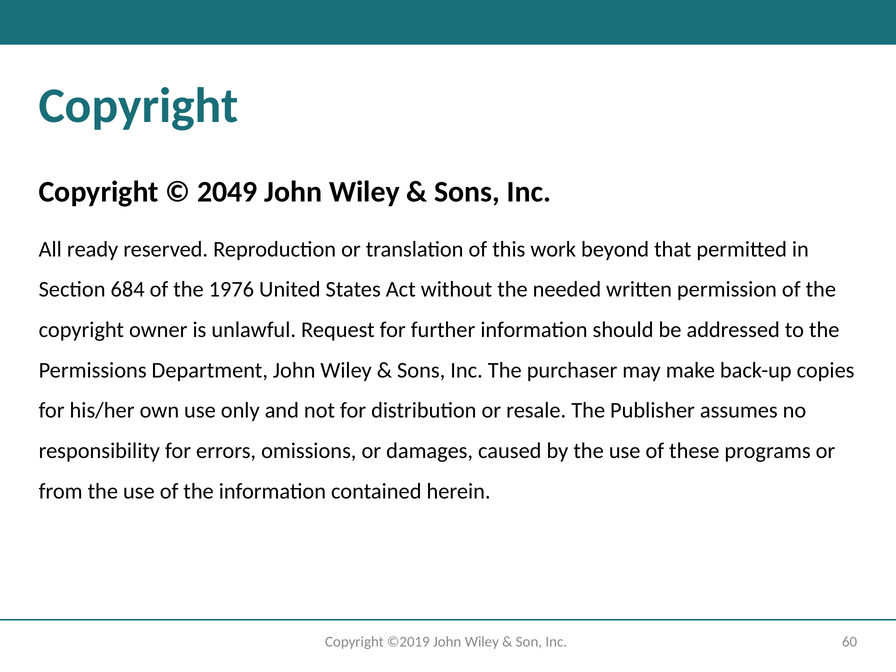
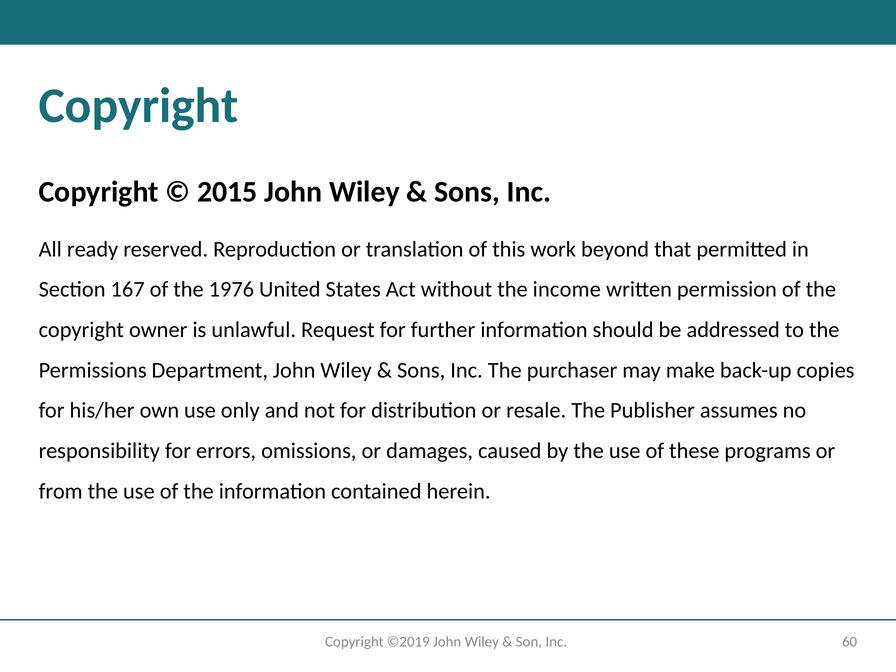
2049: 2049 -> 2015 (227, 192)
684: 684 -> 167 (128, 290)
needed: needed -> income (567, 290)
